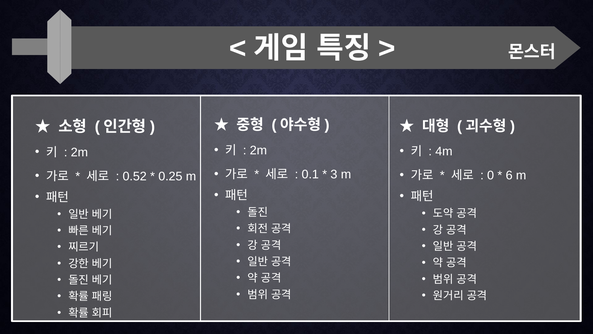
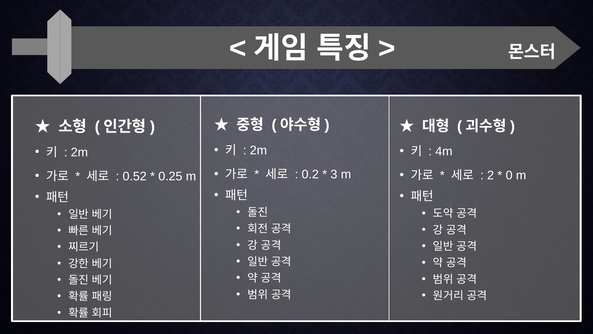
0.1: 0.1 -> 0.2 (310, 174)
0: 0 -> 2 (491, 175)
6: 6 -> 0 (509, 175)
